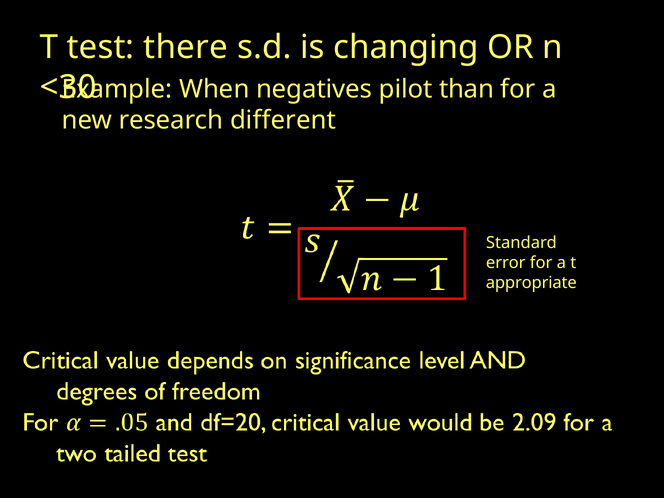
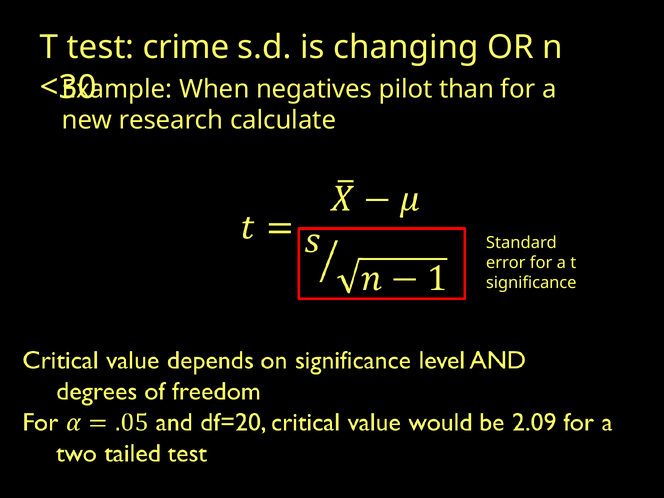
there: there -> crime (186, 47)
different: different -> calculate (283, 120)
appropriate: appropriate -> significance (531, 283)
